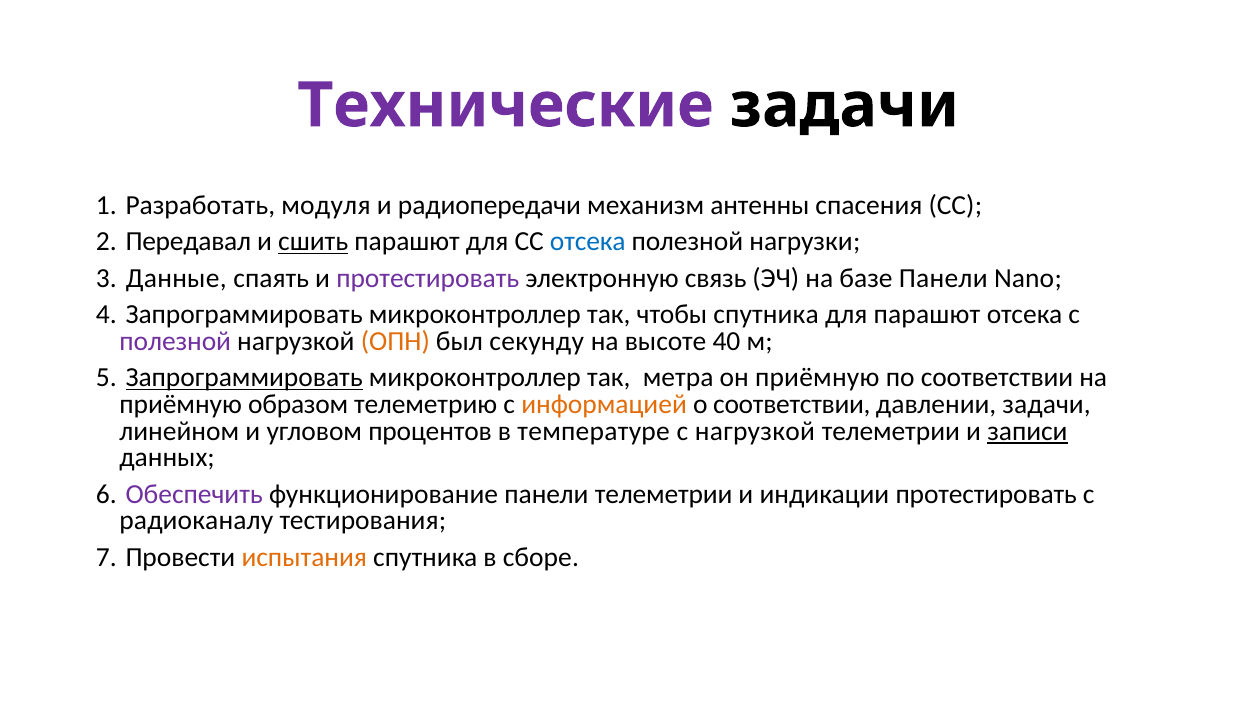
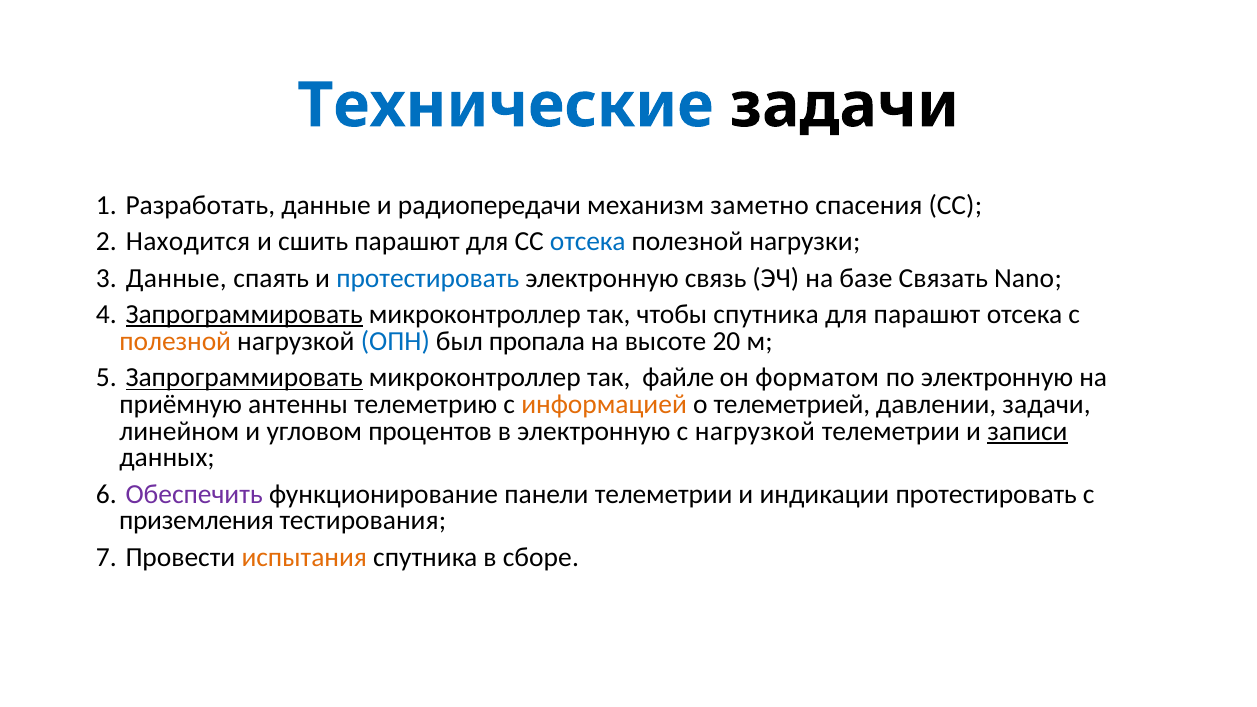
Технические colour: purple -> blue (505, 106)
Разработать модуля: модуля -> данные (326, 205)
антенны: антенны -> заметно (760, 205)
Передавал: Передавал -> Находится (188, 242)
сшить underline: present -> none (313, 242)
протестировать colour: purple -> blue (428, 278)
базе Панели: Панели -> Связать (943, 278)
Запрограммировать underline: none -> present (244, 314)
полезной colour: purple -> orange (175, 341)
ОПН colour: orange -> blue (395, 341)
секунду: секунду -> пропала (537, 341)
40: 40 -> 20 (726, 341)
метра: метра -> файле (678, 378)
он приёмную: приёмную -> форматом (817, 378)
по соответствии: соответствии -> электронную (997, 378)
образом: образом -> антенны (298, 404)
о соответствии: соответствии -> телеметрией (792, 404)
в температуре: температуре -> электронную (594, 431)
радиоканалу: радиоканалу -> приземления (197, 521)
